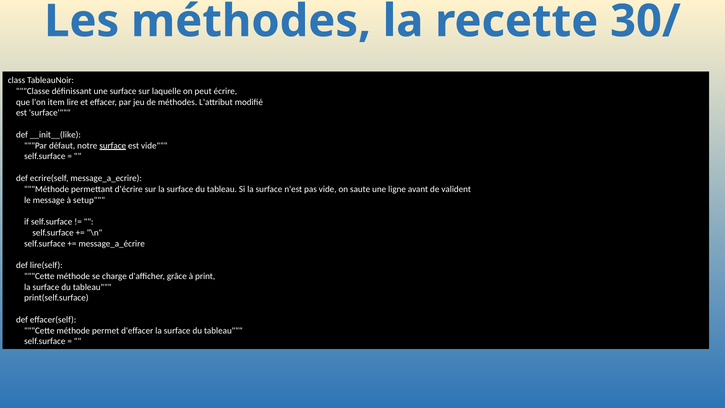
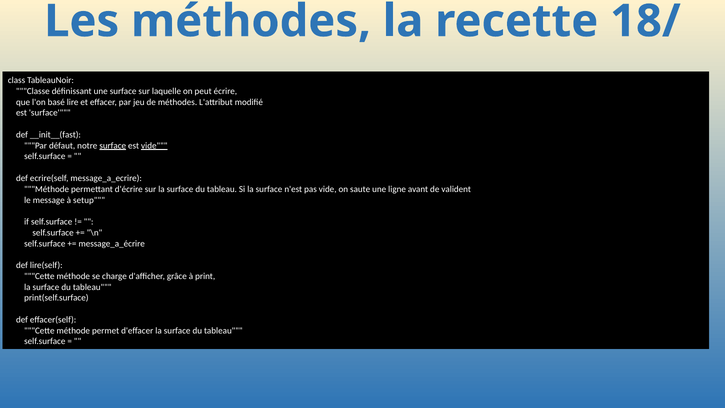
30/: 30/ -> 18/ (645, 21)
item: item -> basé (56, 102)
__init__(like: __init__(like -> __init__(fast (55, 135)
vide underline: none -> present (154, 146)
